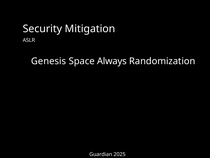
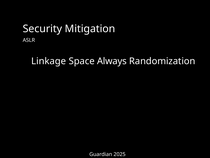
Genesis: Genesis -> Linkage (49, 61)
